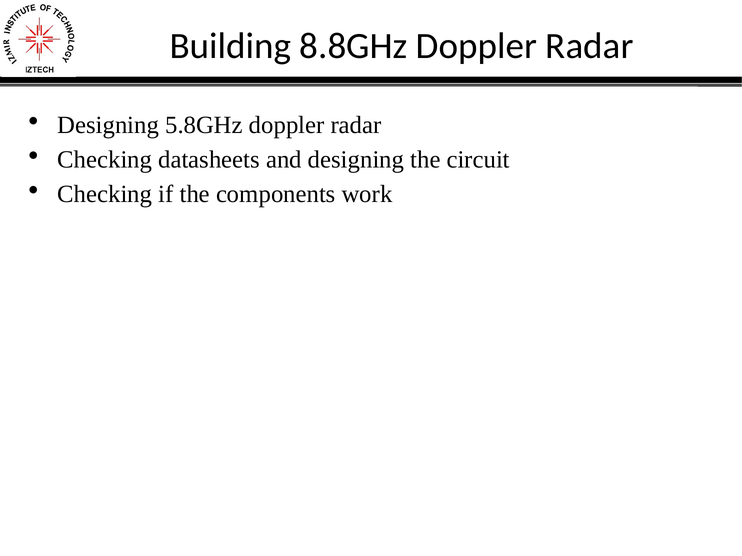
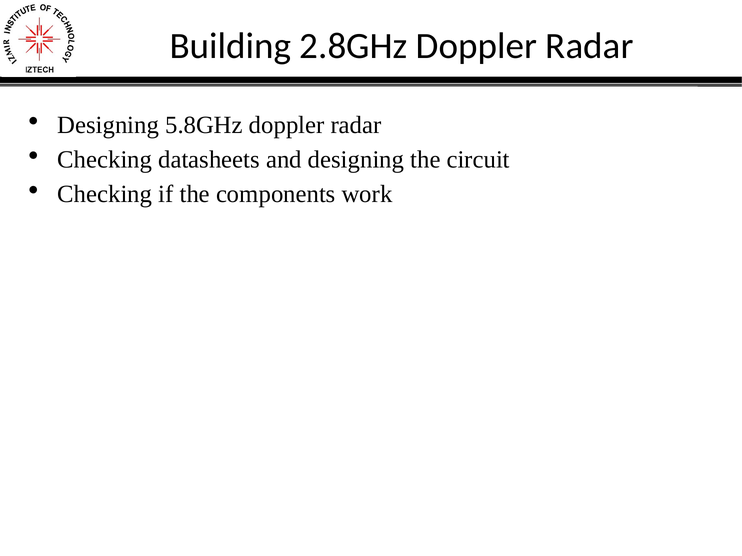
8.8GHz: 8.8GHz -> 2.8GHz (353, 46)
